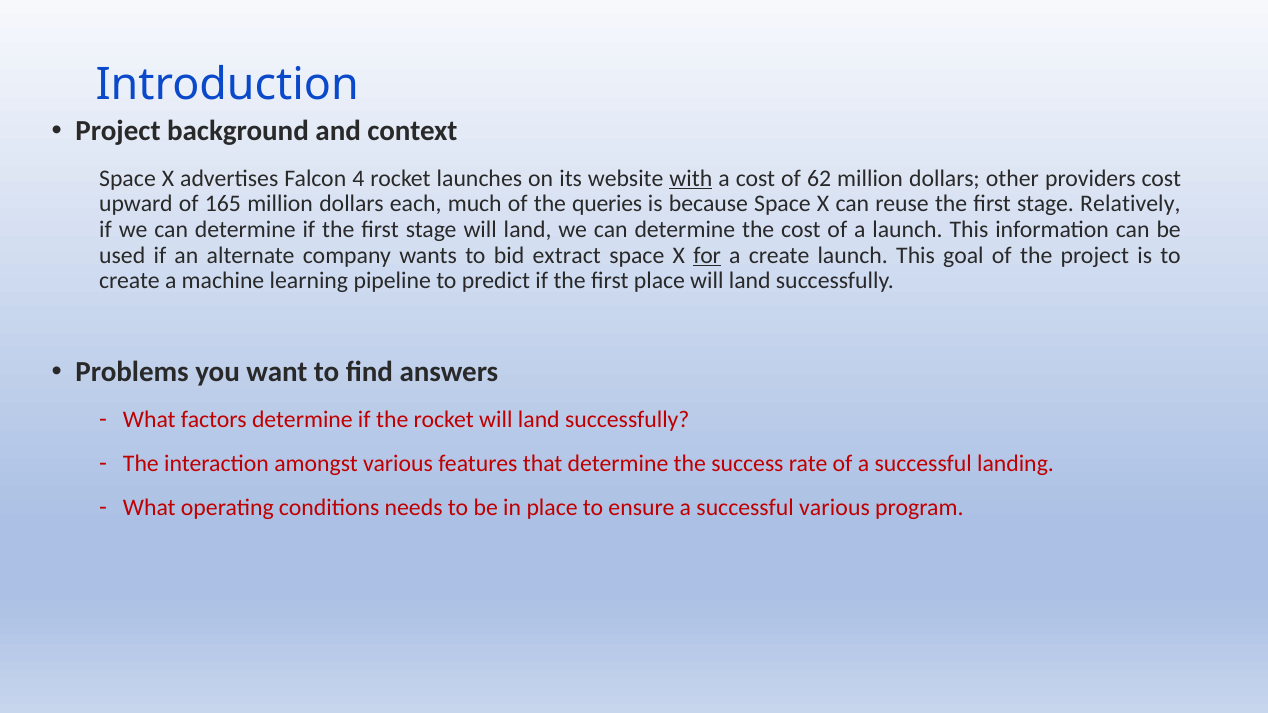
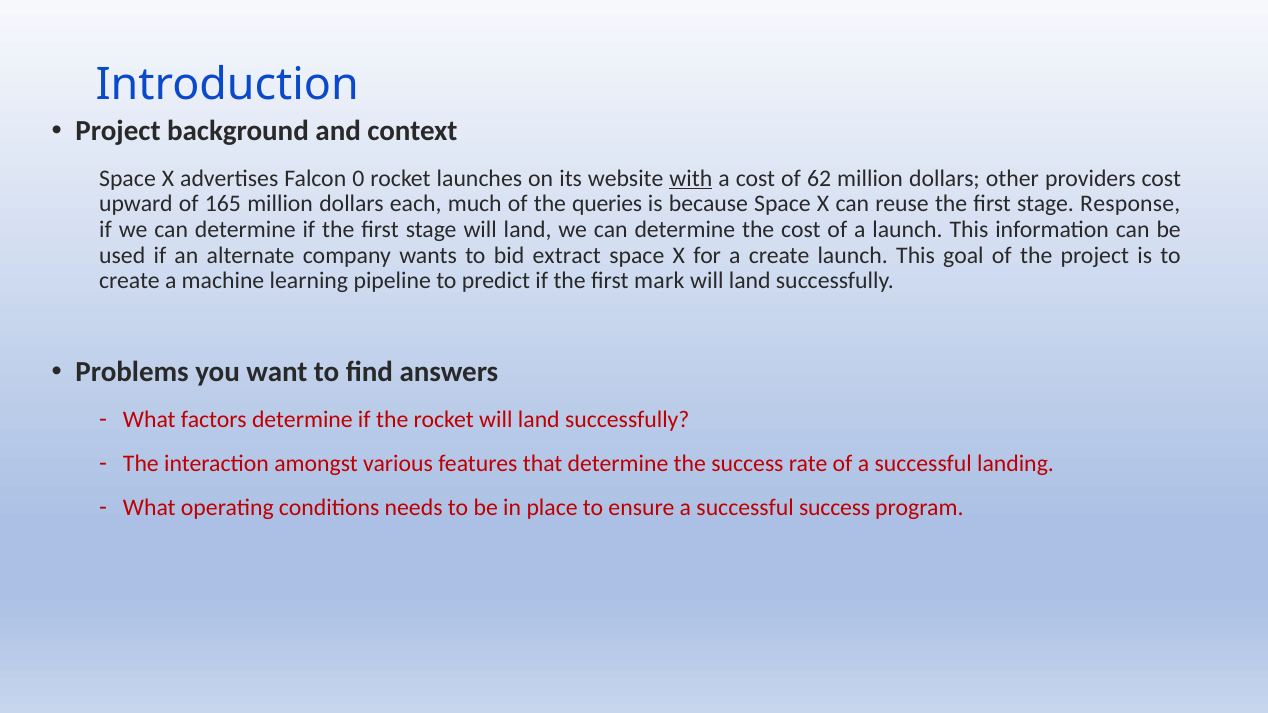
4: 4 -> 0 (358, 178)
Relatively: Relatively -> Response (1130, 204)
for underline: present -> none (707, 256)
first place: place -> mark (659, 281)
successful various: various -> success (835, 508)
